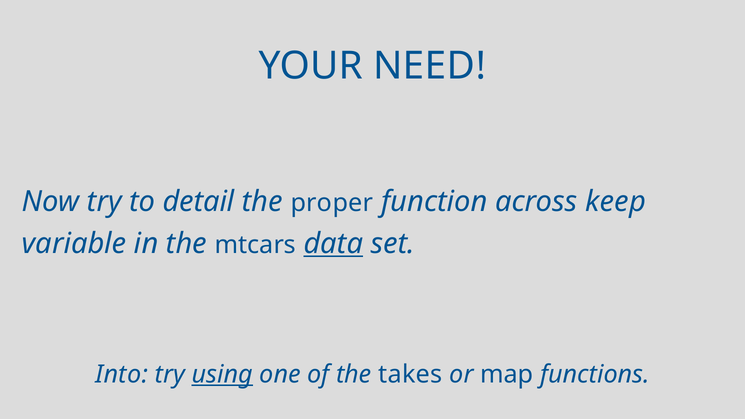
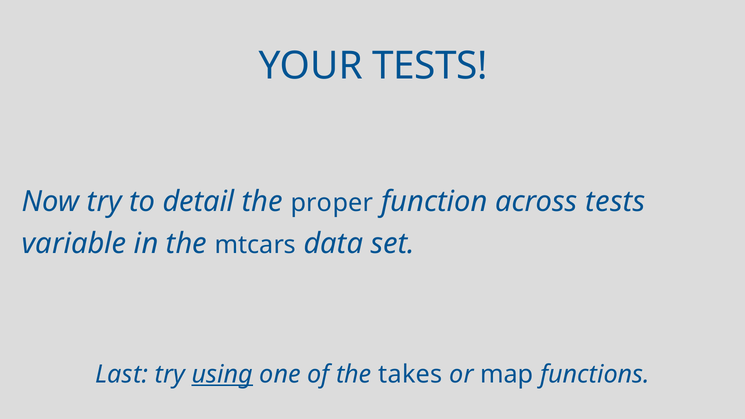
YOUR NEED: NEED -> TESTS (430, 66)
across keep: keep -> tests (615, 202)
data underline: present -> none (333, 244)
Into: Into -> Last (122, 374)
